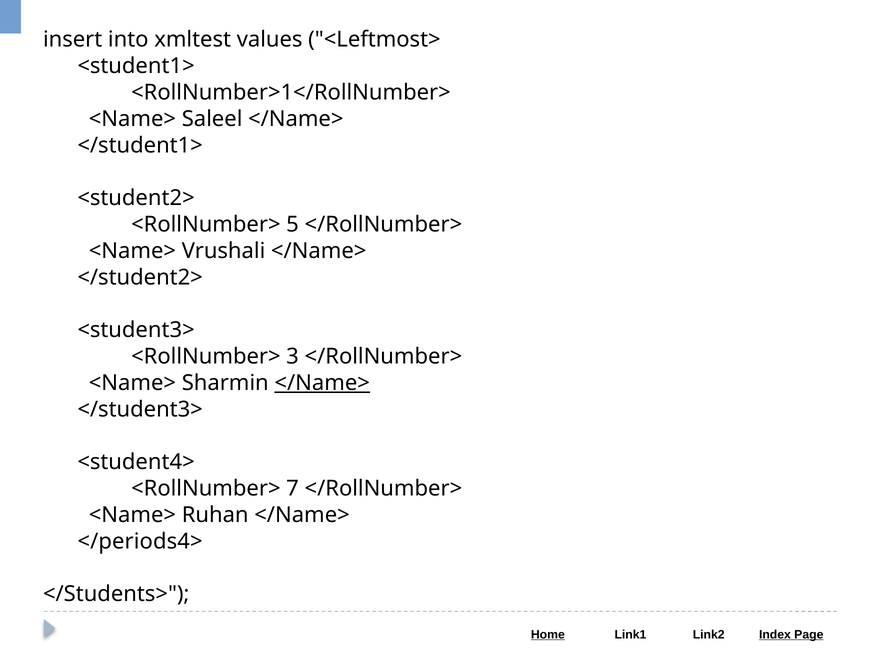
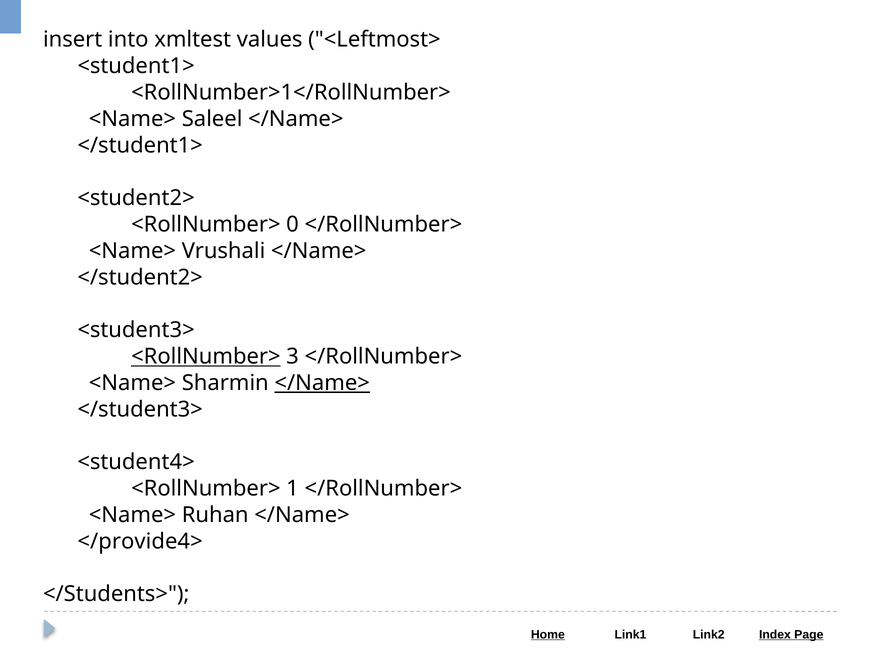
5: 5 -> 0 (293, 225)
<RollNumber> underline: none -> present (206, 357)
7: 7 -> 1 (293, 489)
</periods4>: </periods4> -> </provide4> (140, 542)
